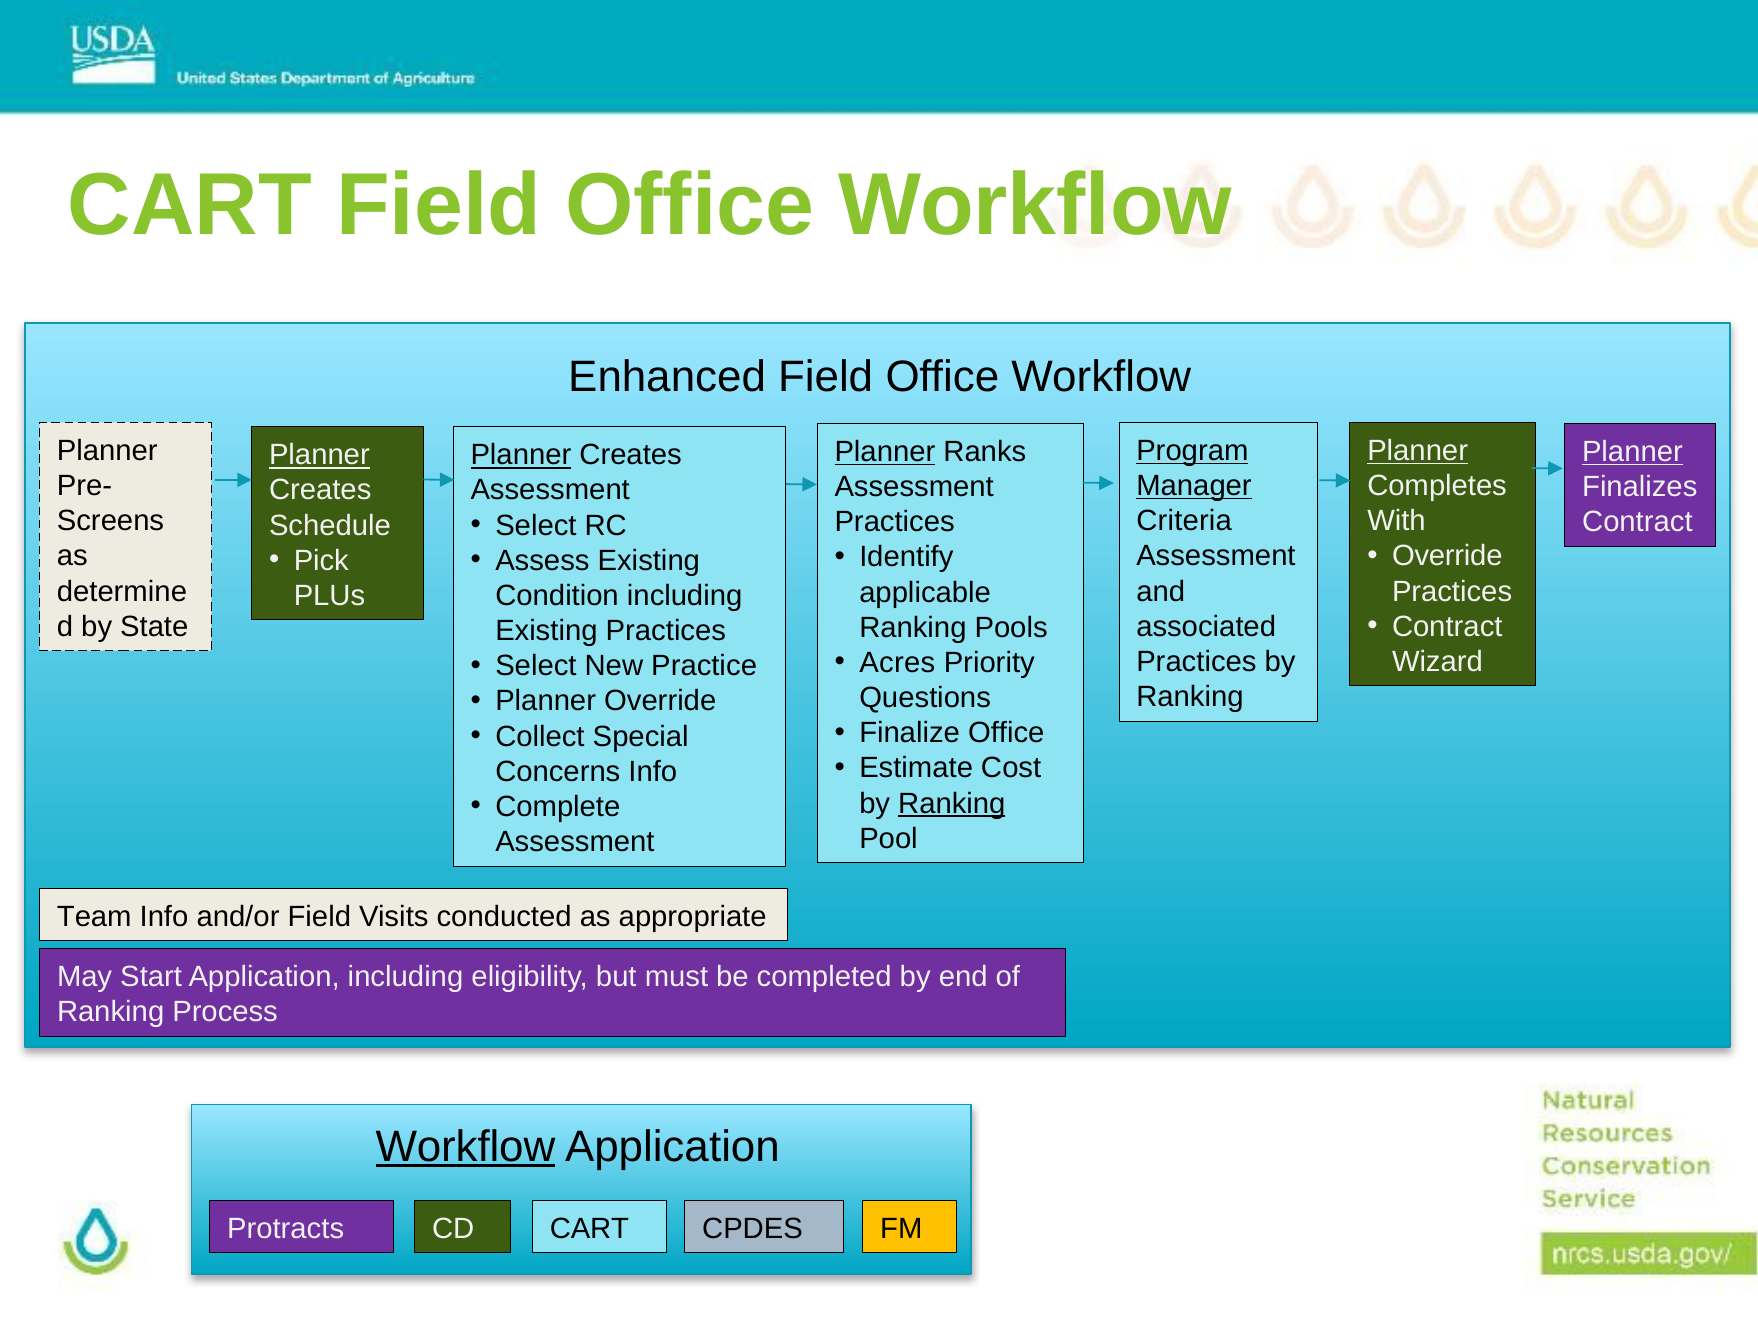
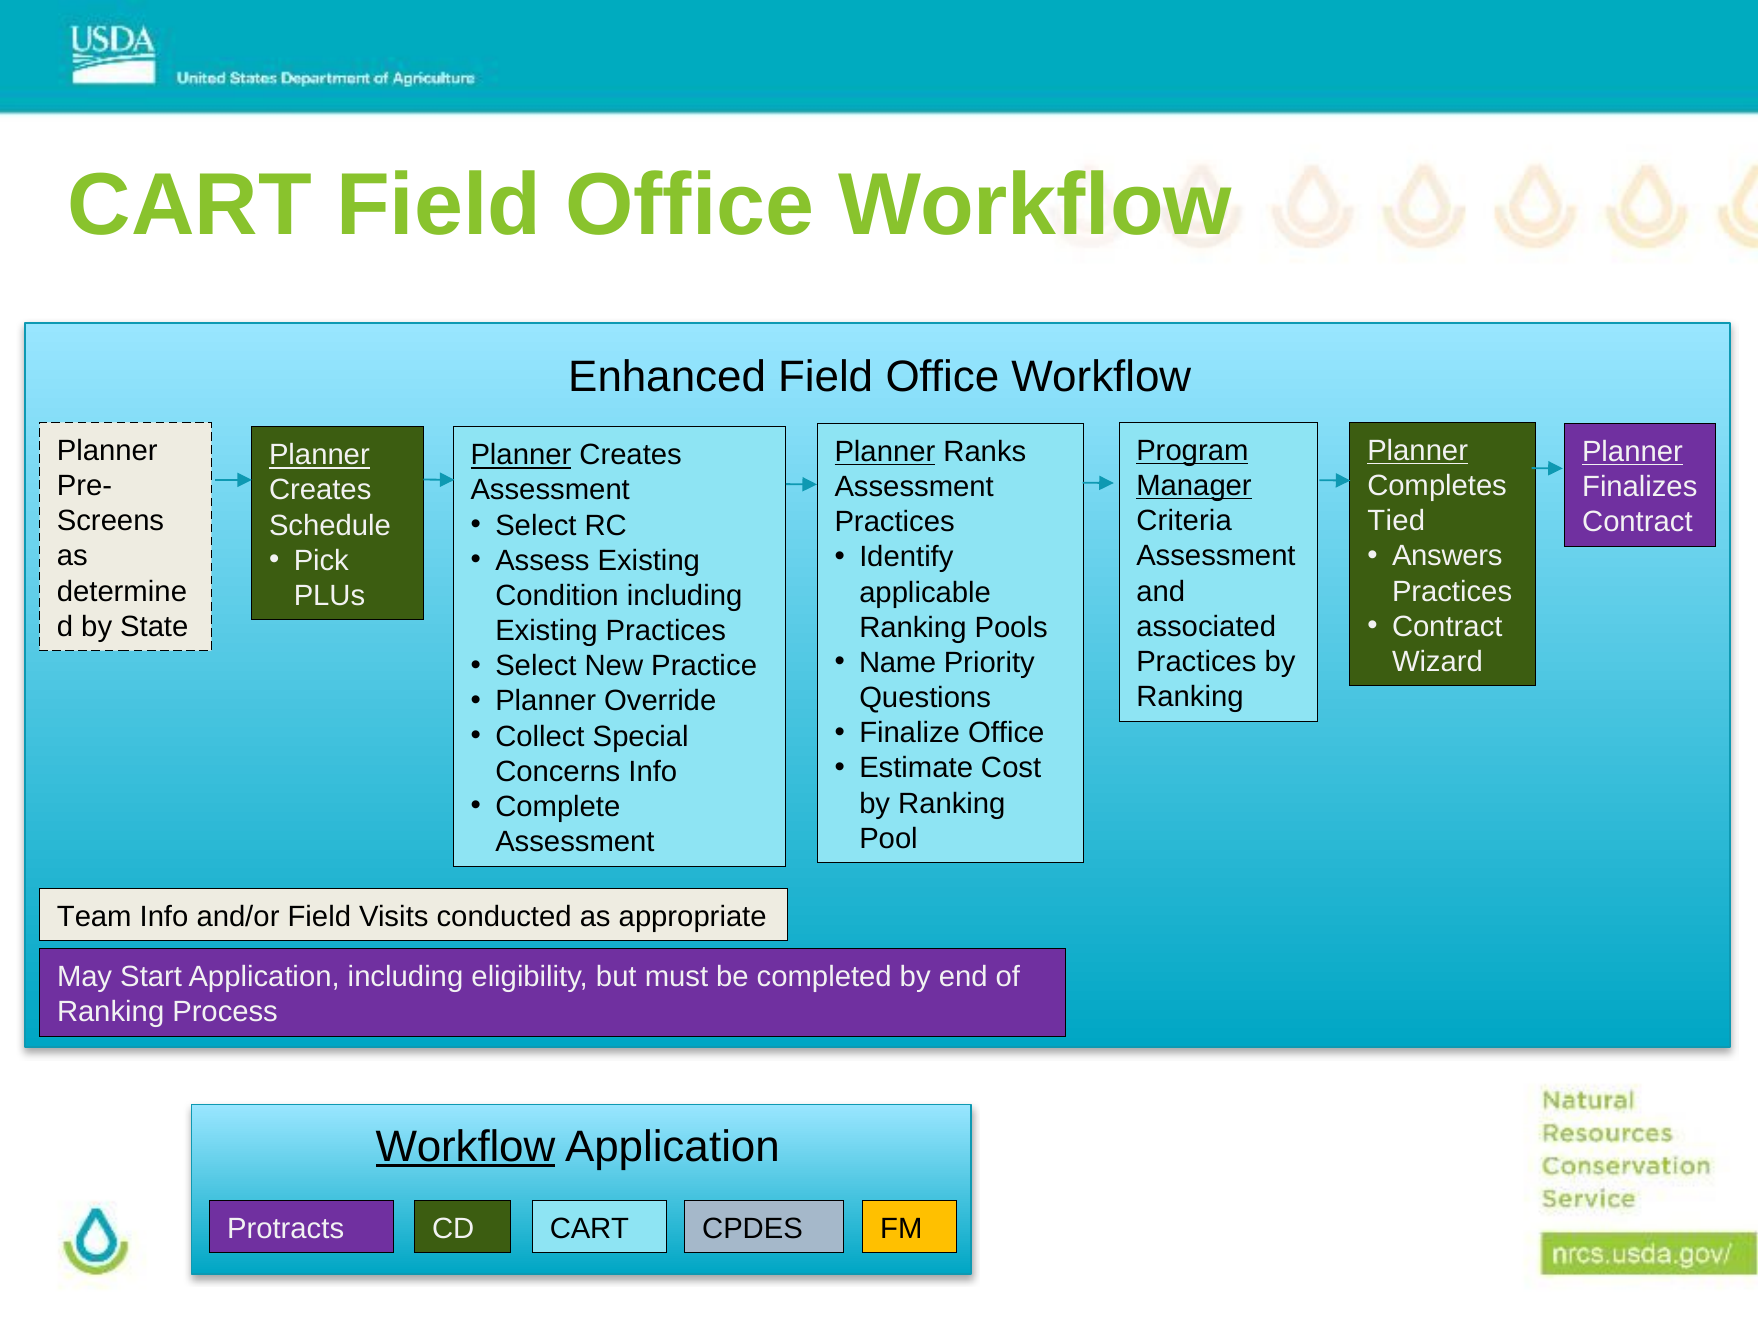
With: With -> Tied (1396, 521)
Override: Override -> Answers (1447, 556)
Acres: Acres -> Name (898, 662)
Ranking underline: present -> none (952, 803)
